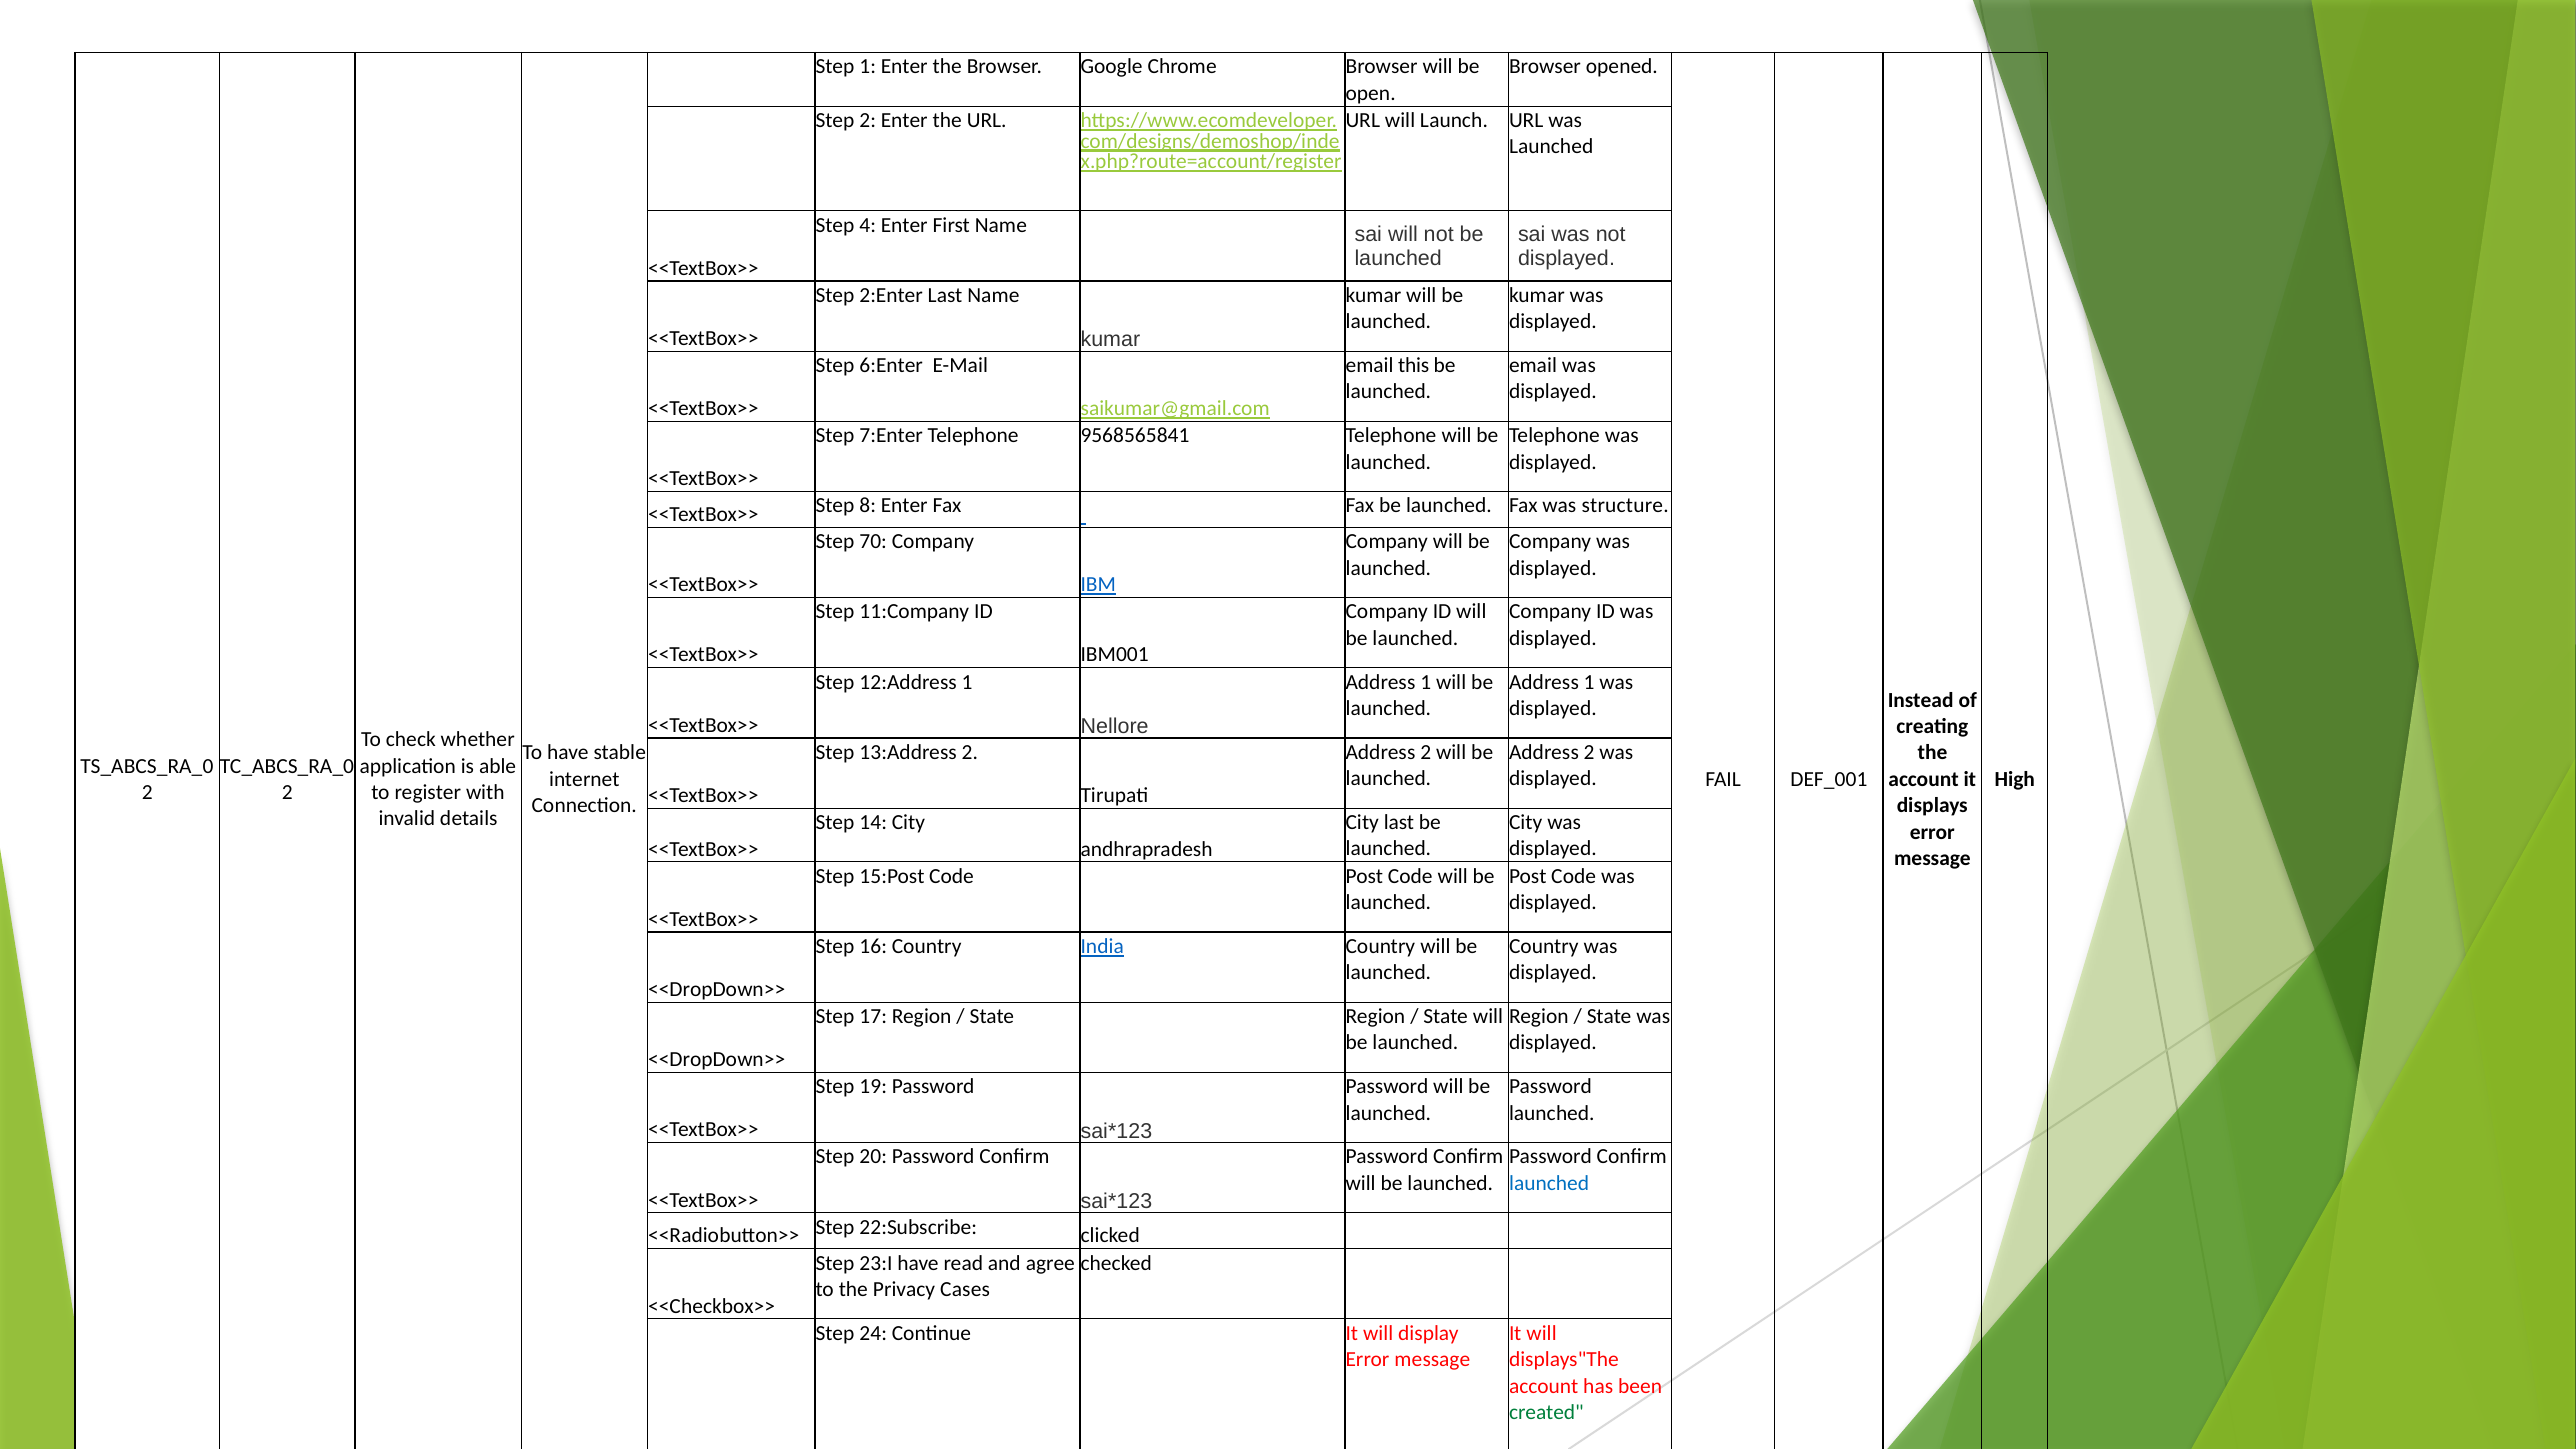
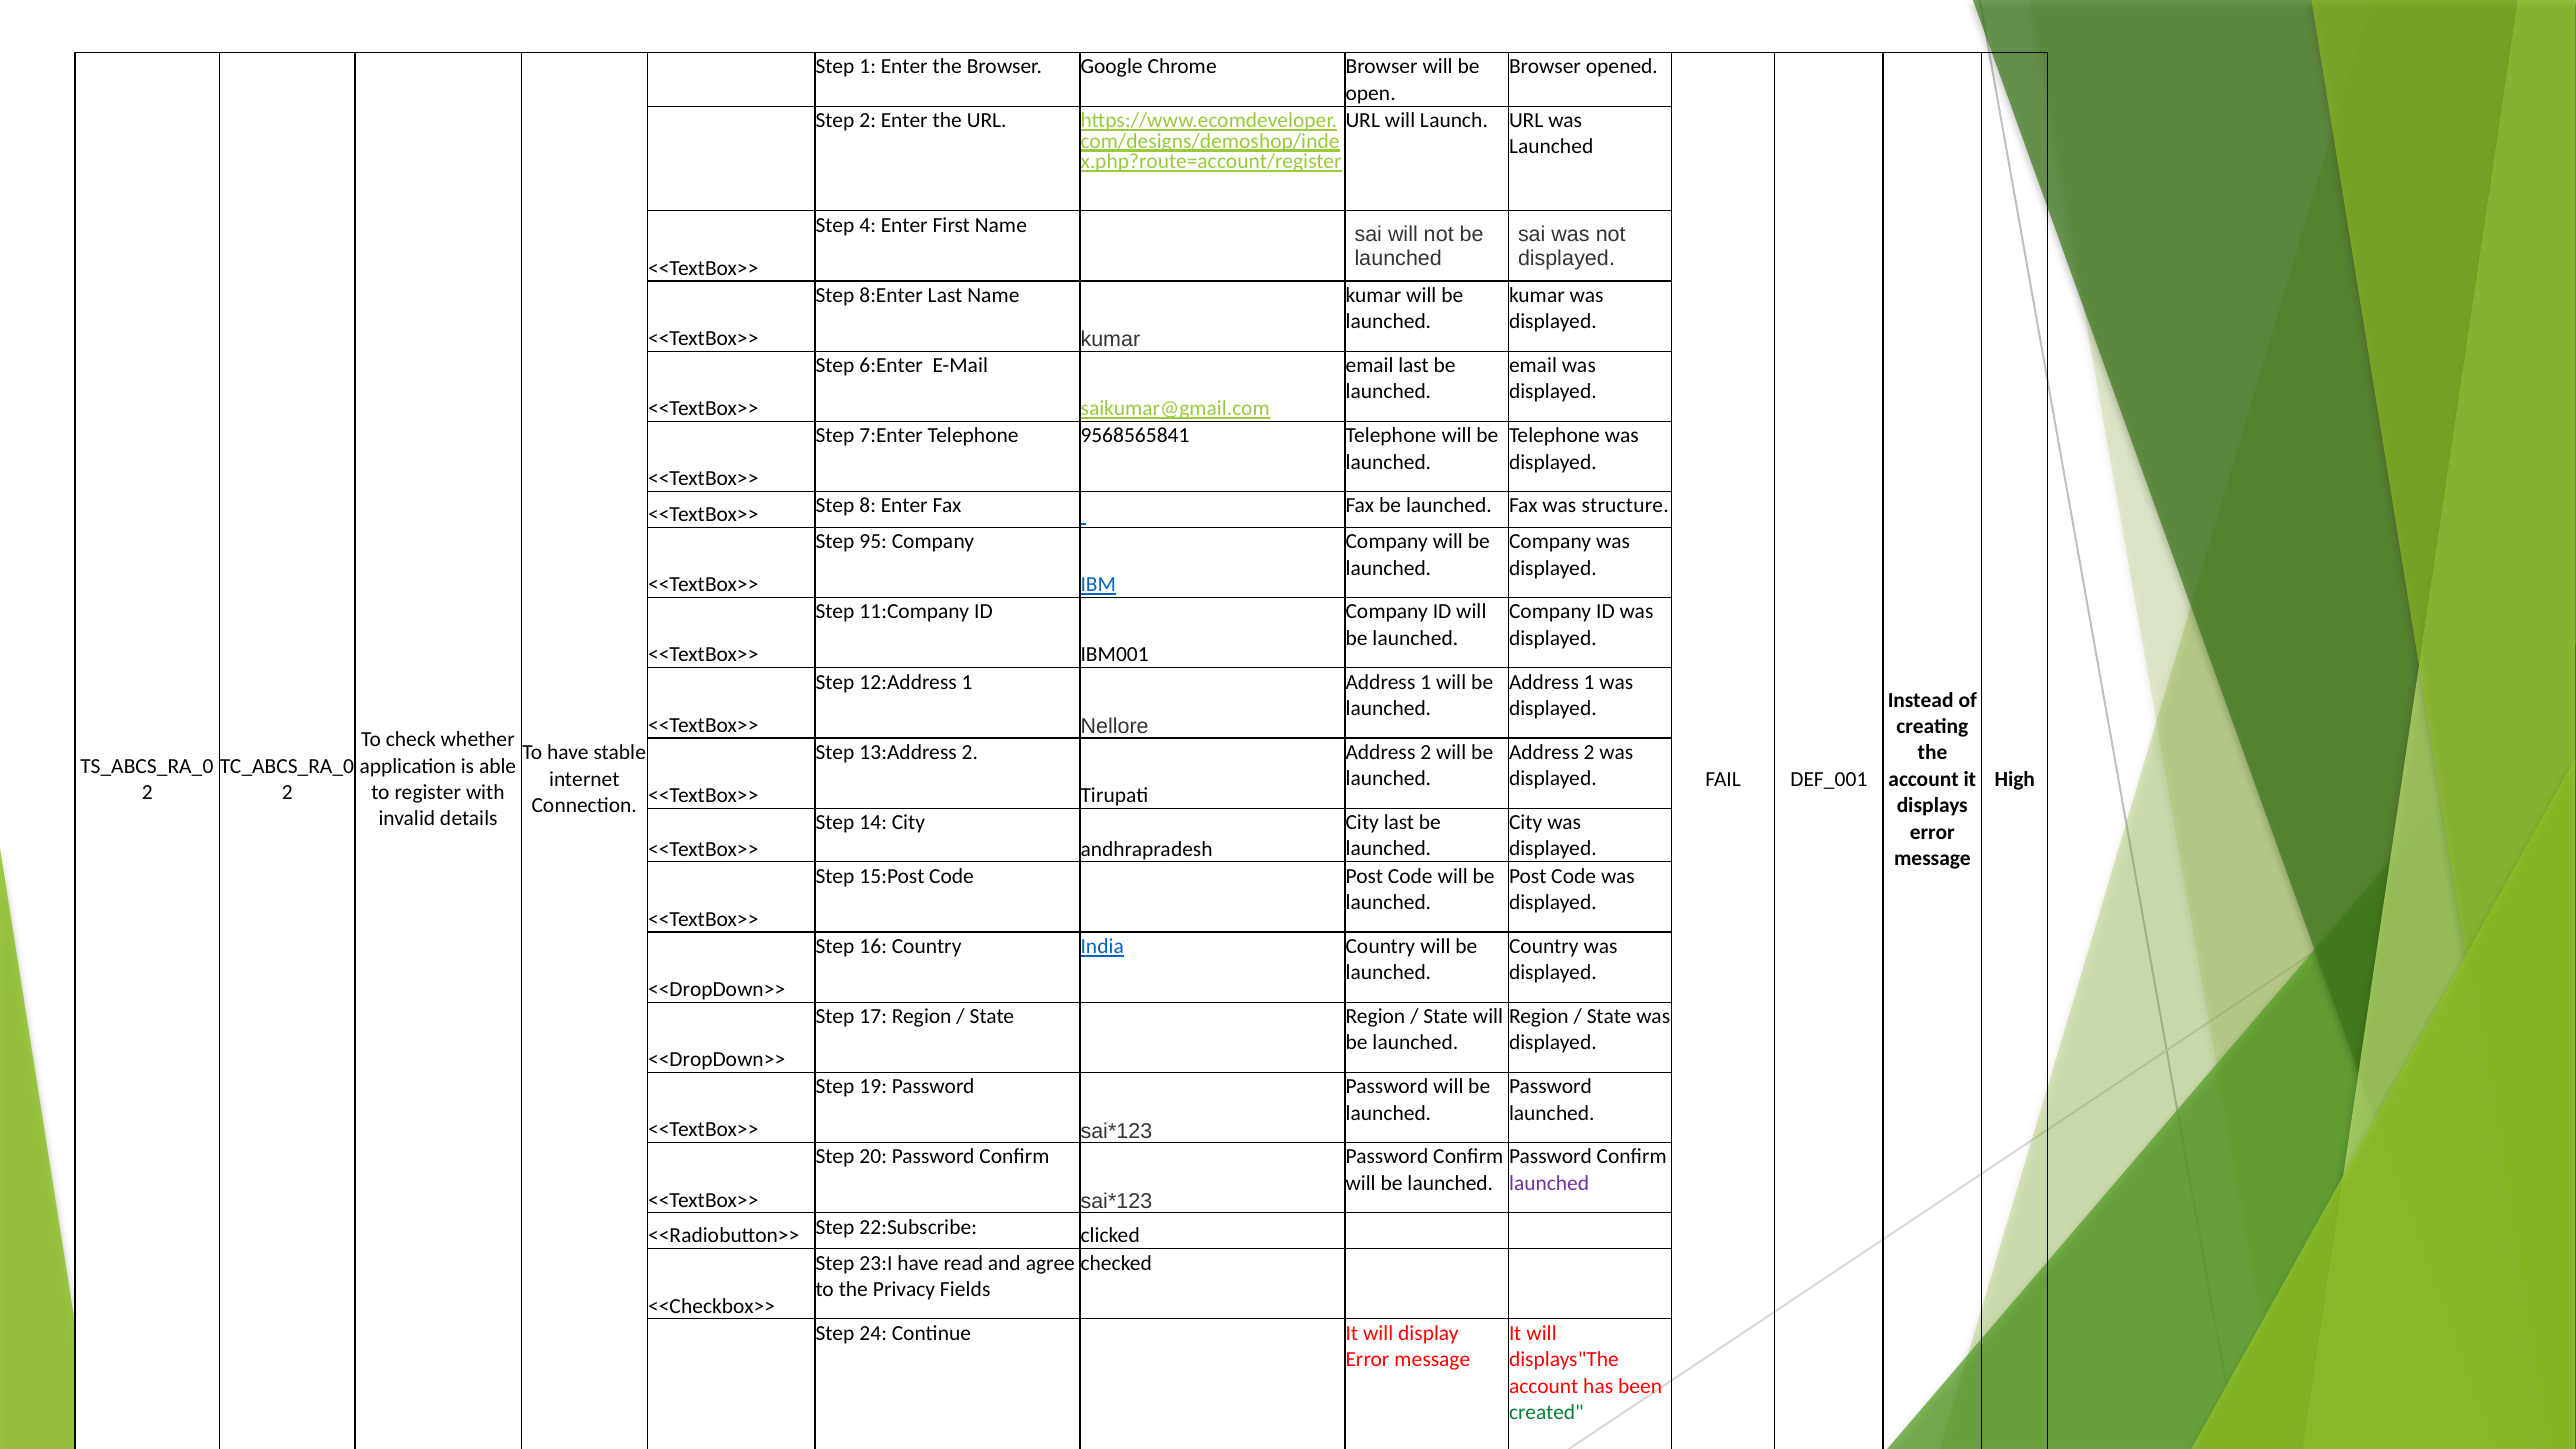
2:Enter: 2:Enter -> 8:Enter (891, 295)
email this: this -> last (1414, 365)
70: 70 -> 95 (873, 542)
launched colour: blue -> purple (1549, 1183)
Cases: Cases -> Fields (965, 1289)
